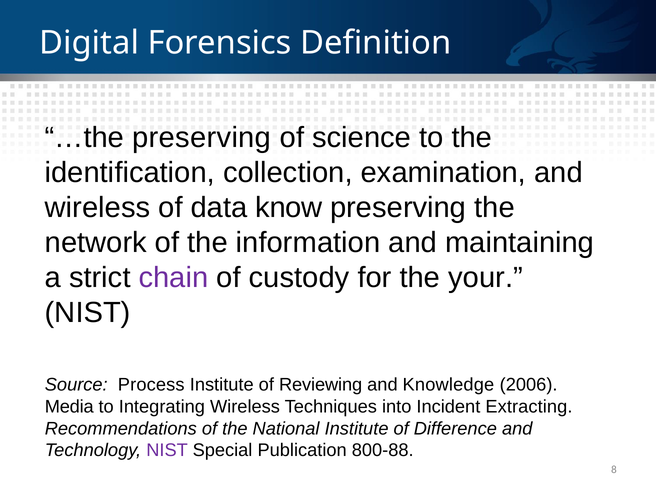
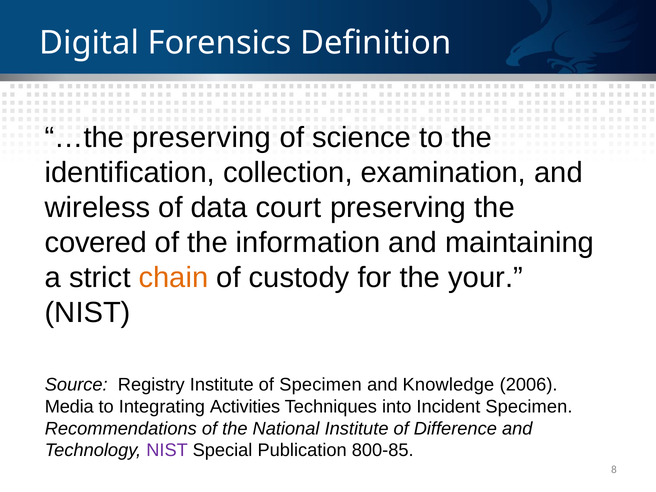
know: know -> court (289, 208)
network: network -> covered (96, 243)
chain colour: purple -> orange (174, 278)
Process: Process -> Registry (151, 385)
of Reviewing: Reviewing -> Specimen (320, 385)
Integrating Wireless: Wireless -> Activities (245, 407)
Incident Extracting: Extracting -> Specimen (529, 407)
800-88: 800-88 -> 800-85 (383, 450)
